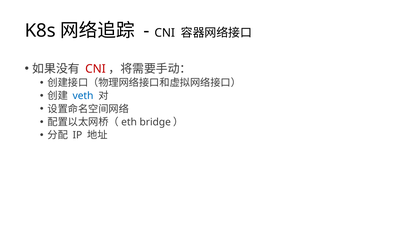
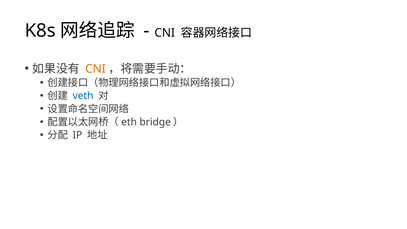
CNI colour: red -> orange (95, 69)
